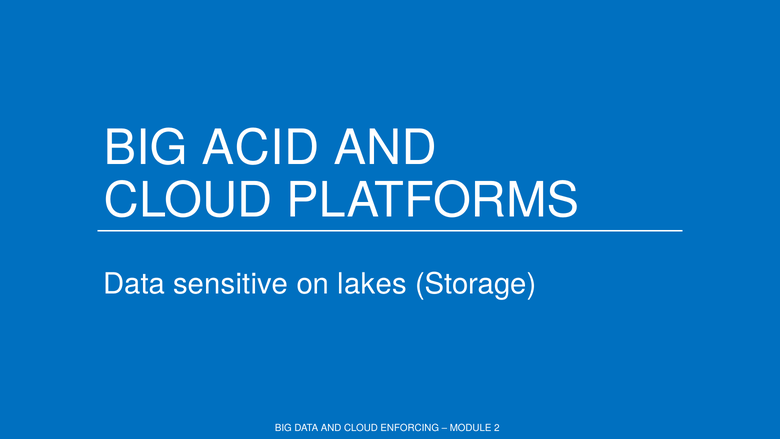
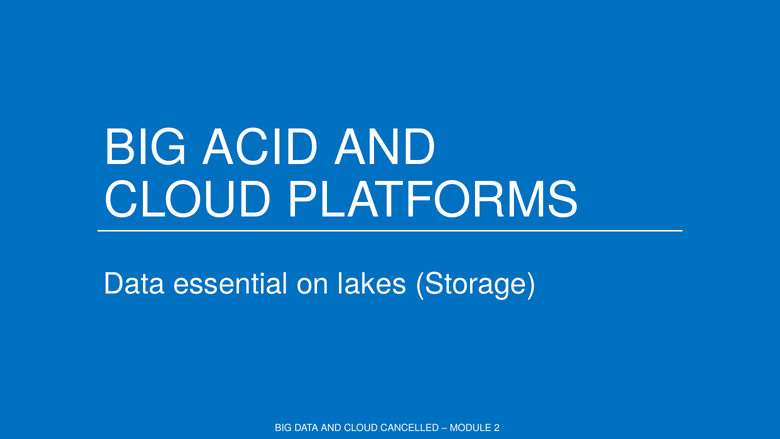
sensitive: sensitive -> essential (231, 284)
ENFORCING: ENFORCING -> CANCELLED (410, 428)
